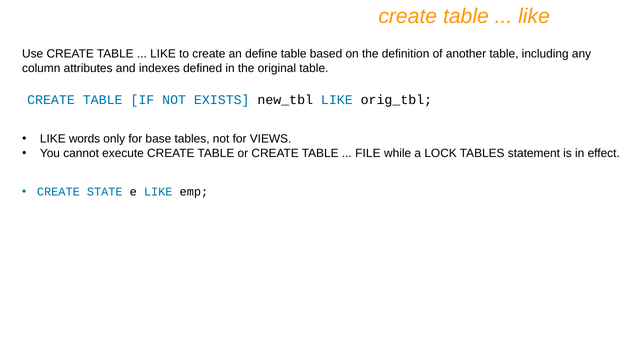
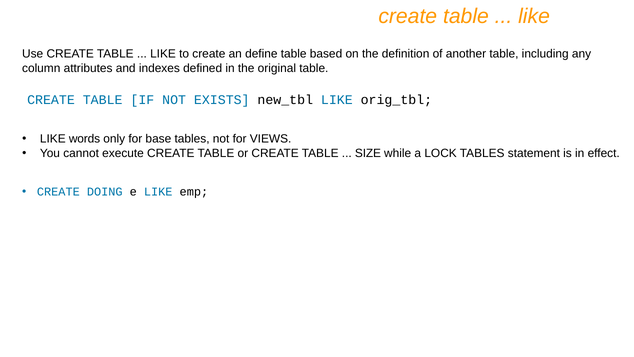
FILE: FILE -> SIZE (368, 153)
STATE: STATE -> DOING (105, 192)
